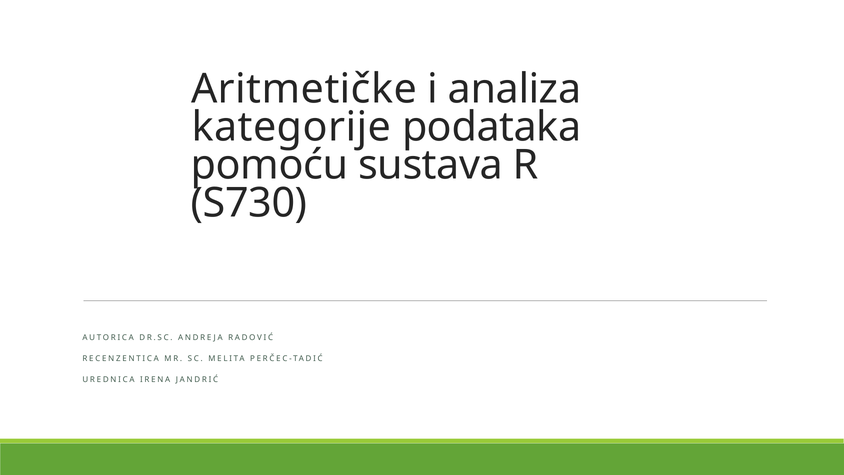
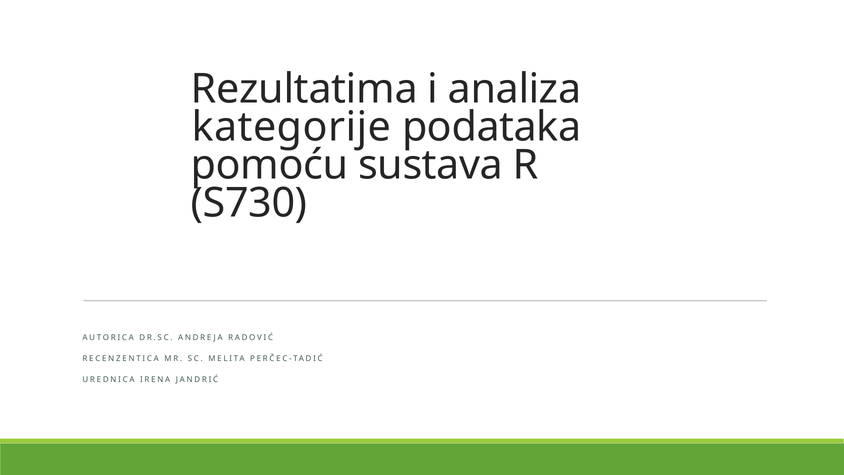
Aritmetičke: Aritmetičke -> Rezultatima (304, 89)
